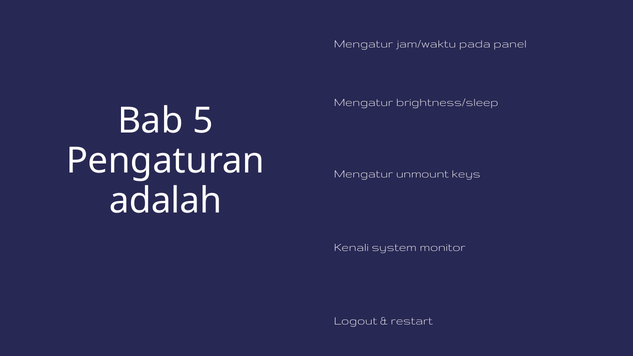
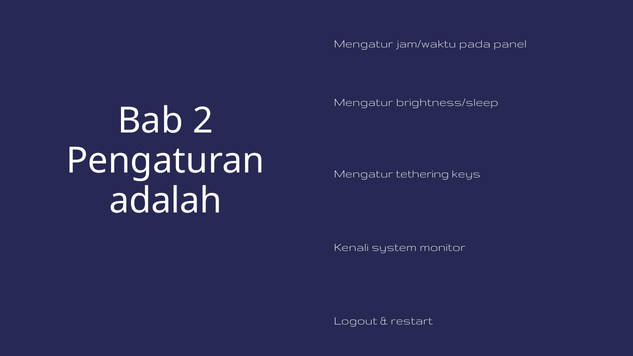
5: 5 -> 2 (203, 121)
unmount: unmount -> tethering (422, 174)
